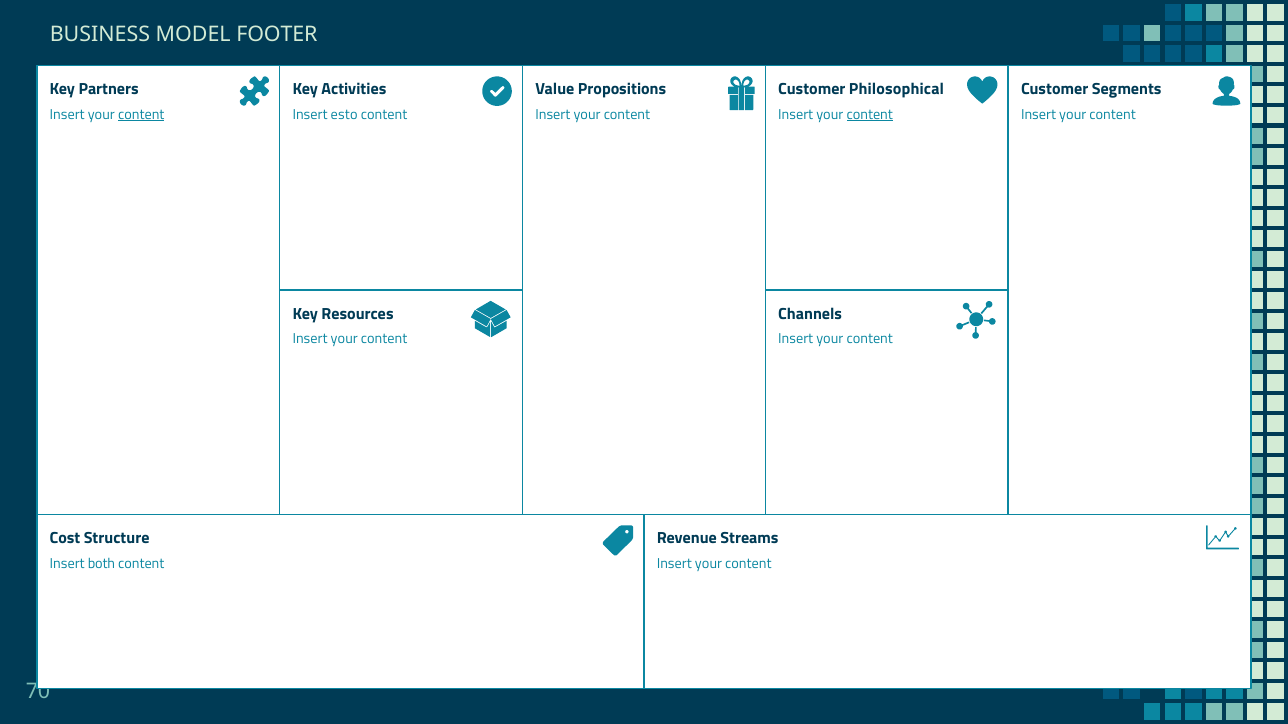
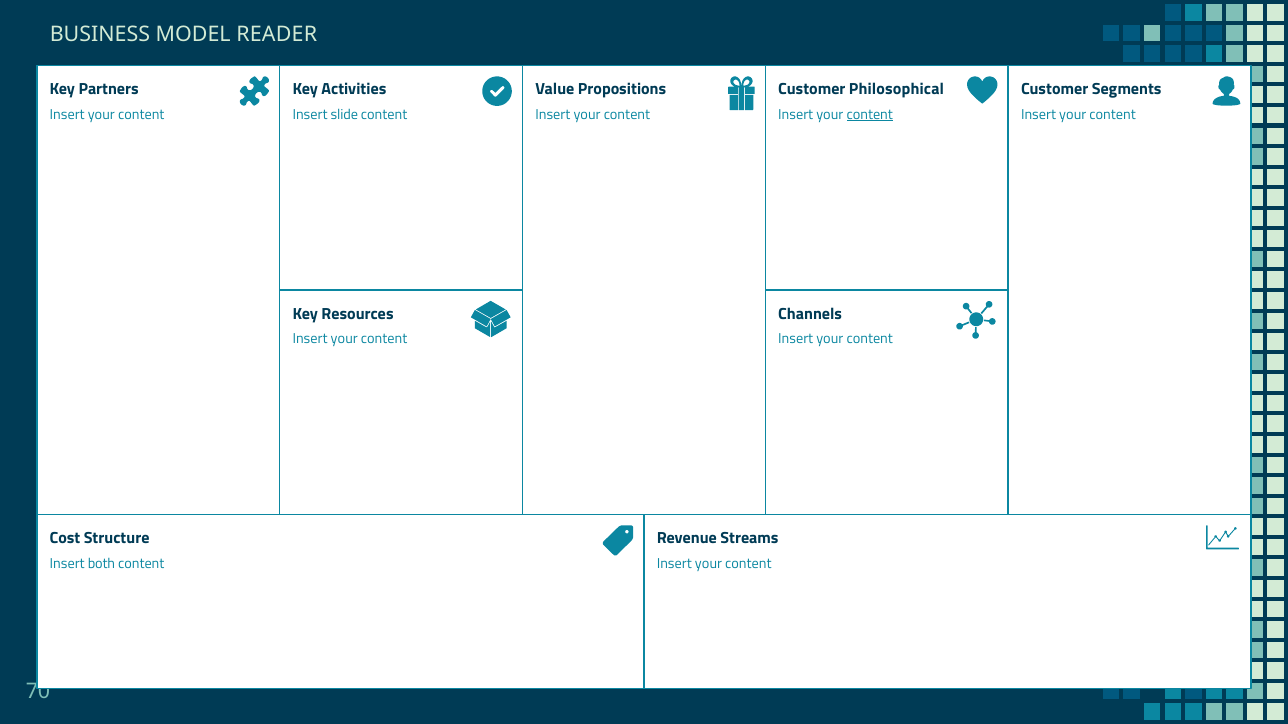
FOOTER: FOOTER -> READER (277, 34)
content underline: present -> none (141, 115)
esto: esto -> slide (344, 115)
